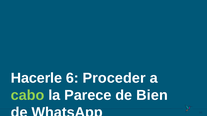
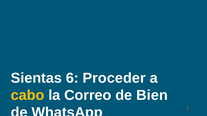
Hacerle: Hacerle -> Sientas (36, 78)
cabo colour: light green -> yellow (28, 96)
Parece: Parece -> Correo (88, 96)
